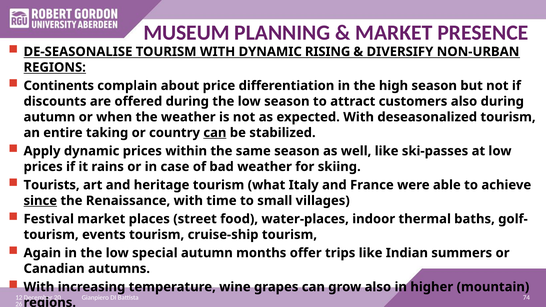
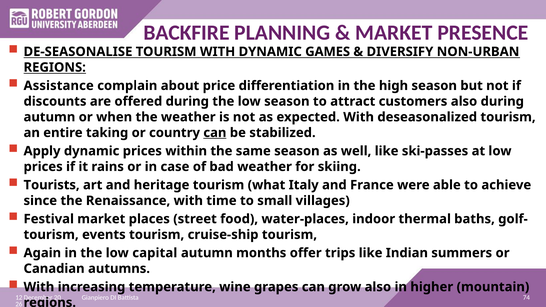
MUSEUM: MUSEUM -> BACKFIRE (187, 33)
RISING: RISING -> GAMES (328, 52)
Continents: Continents -> Assistance (59, 86)
since underline: present -> none (40, 201)
special: special -> capital (155, 253)
